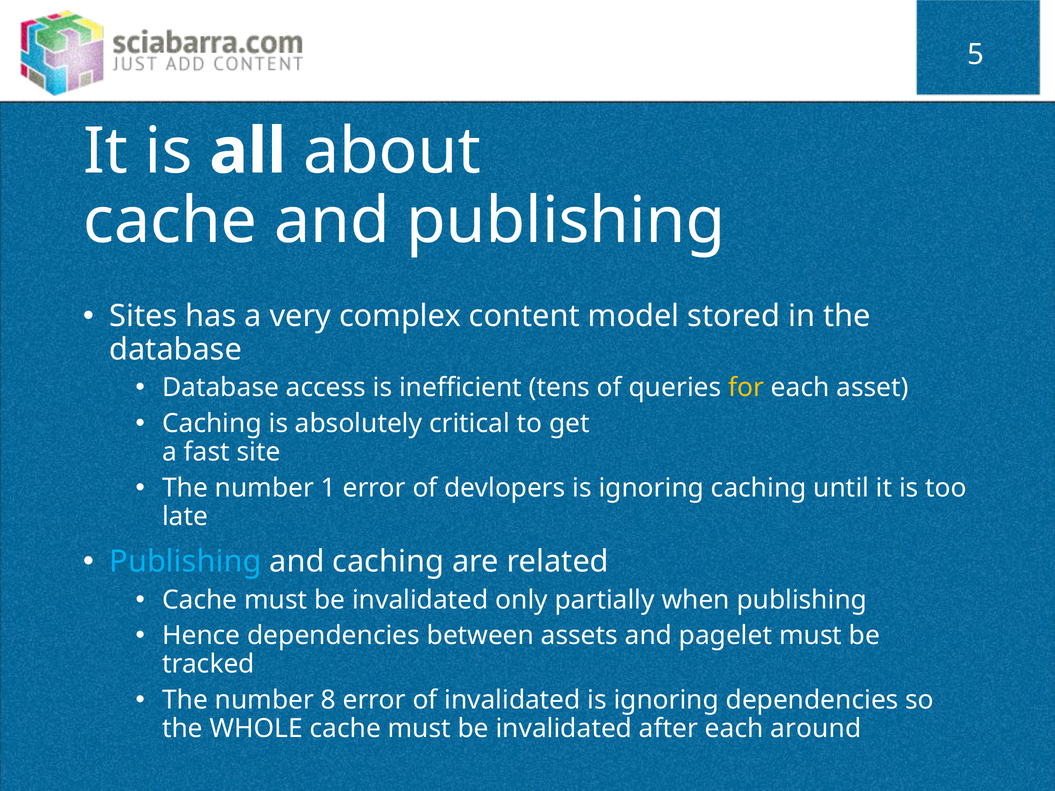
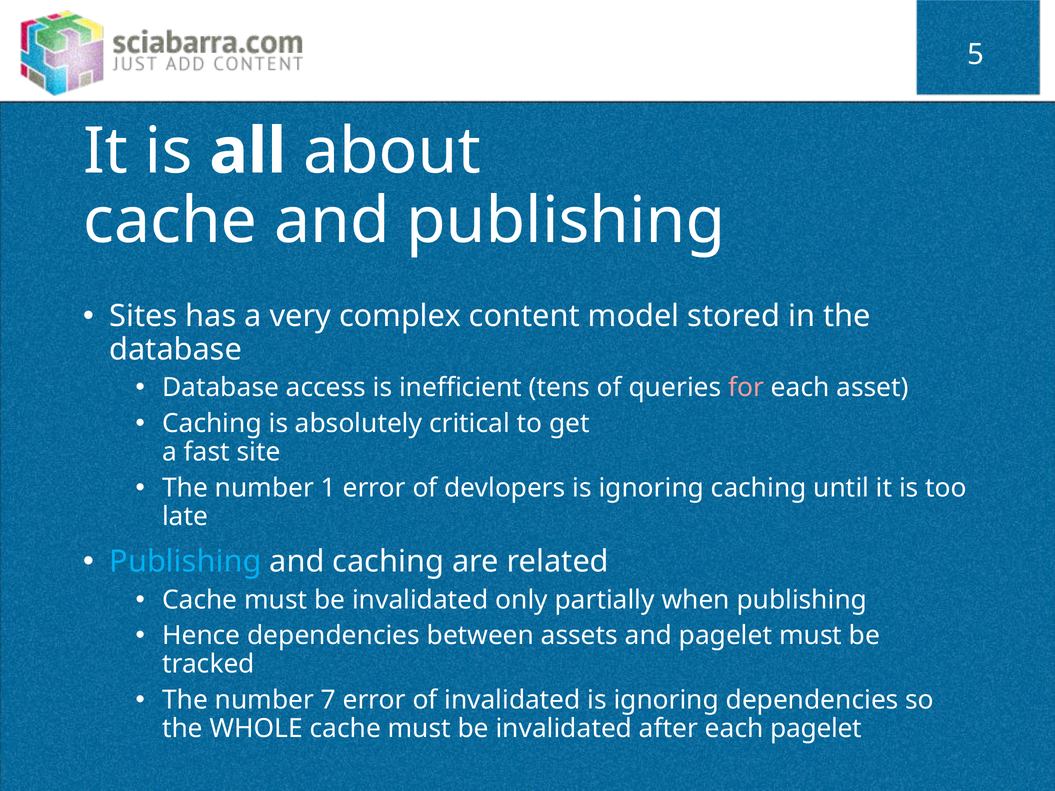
for colour: yellow -> pink (746, 388)
8: 8 -> 7 (328, 700)
each around: around -> pagelet (816, 729)
